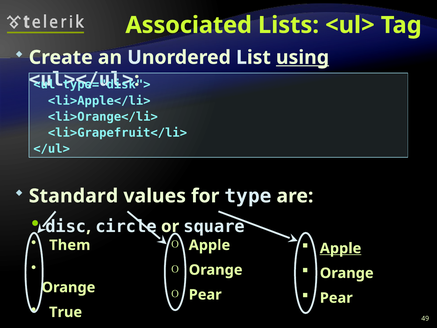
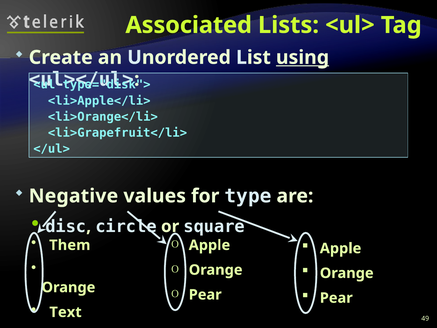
Standard: Standard -> Negative (73, 196)
Apple underline: present -> none (341, 248)
True: True -> Text (66, 312)
